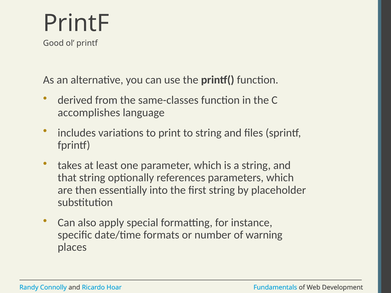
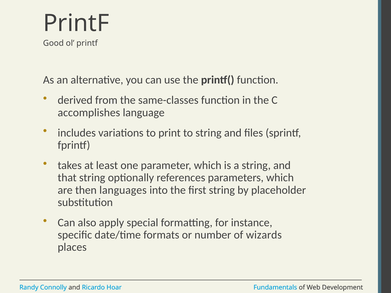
essentially: essentially -> languages (123, 190)
warning: warning -> wizards (264, 235)
